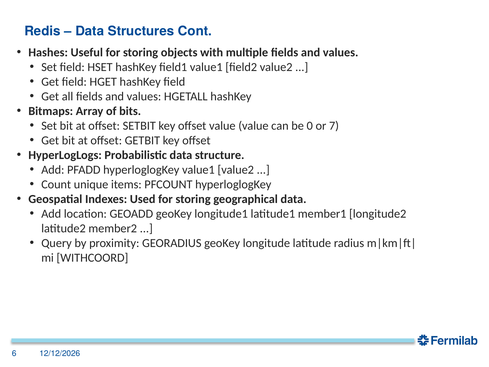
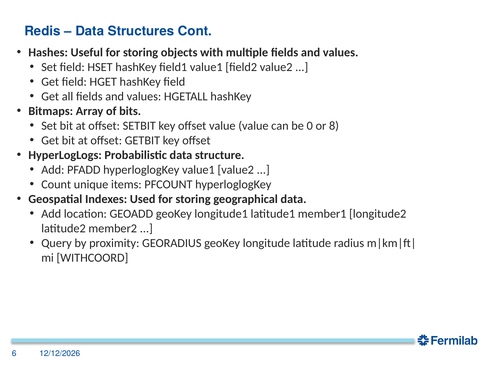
7: 7 -> 8 (334, 126)
